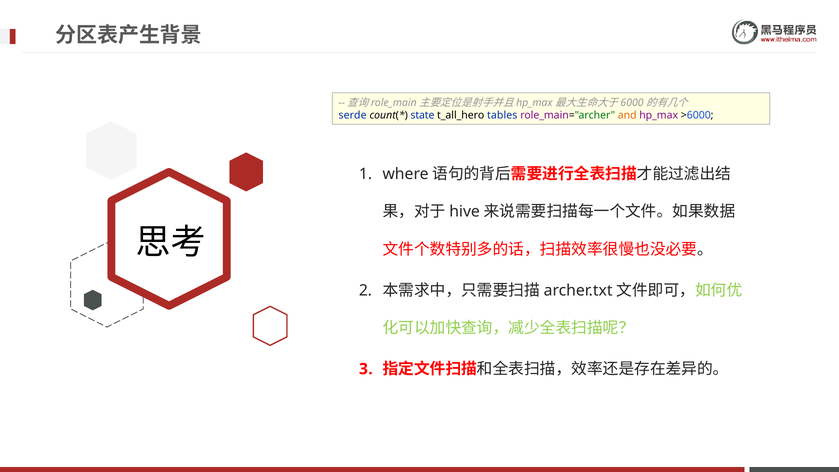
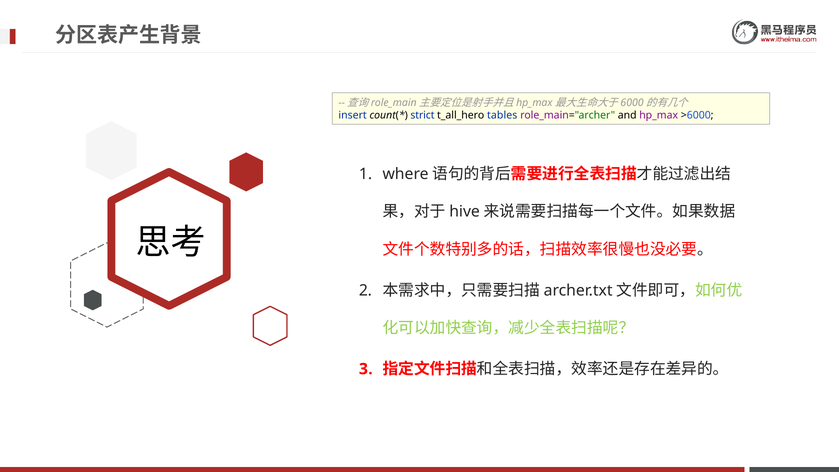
serde: serde -> insert (353, 115)
state: state -> strict (422, 115)
and colour: orange -> black (627, 115)
